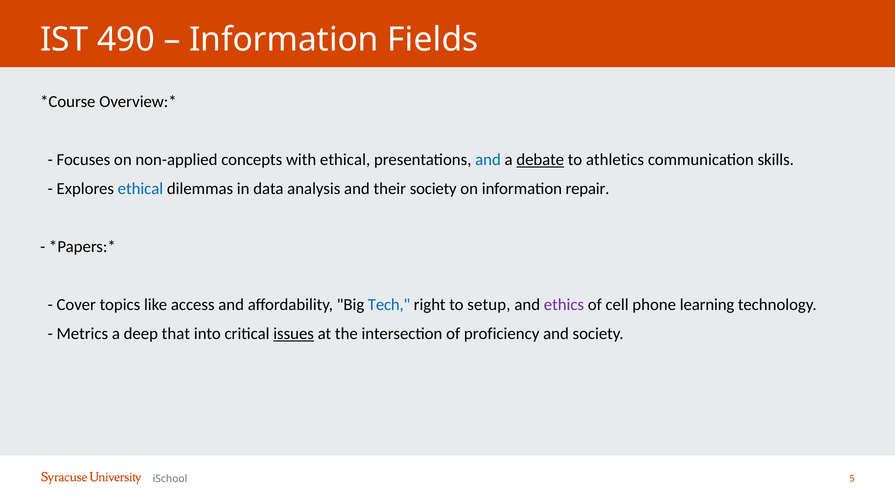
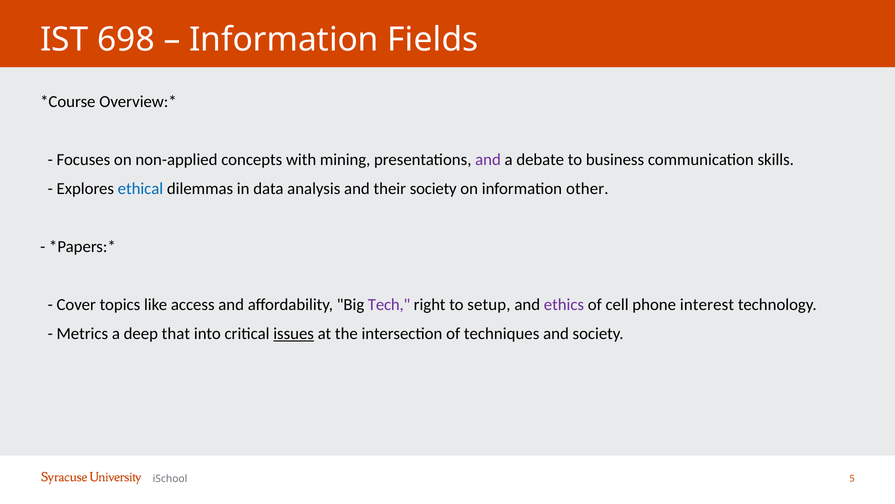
490: 490 -> 698 (126, 40)
with ethical: ethical -> mining (345, 159)
and colour: blue -> purple (488, 159)
debate underline: present -> none (540, 159)
athletics: athletics -> business (615, 159)
repair: repair -> other (587, 188)
Tech colour: blue -> purple (389, 304)
learning: learning -> interest (707, 304)
proficiency: proficiency -> techniques (502, 333)
